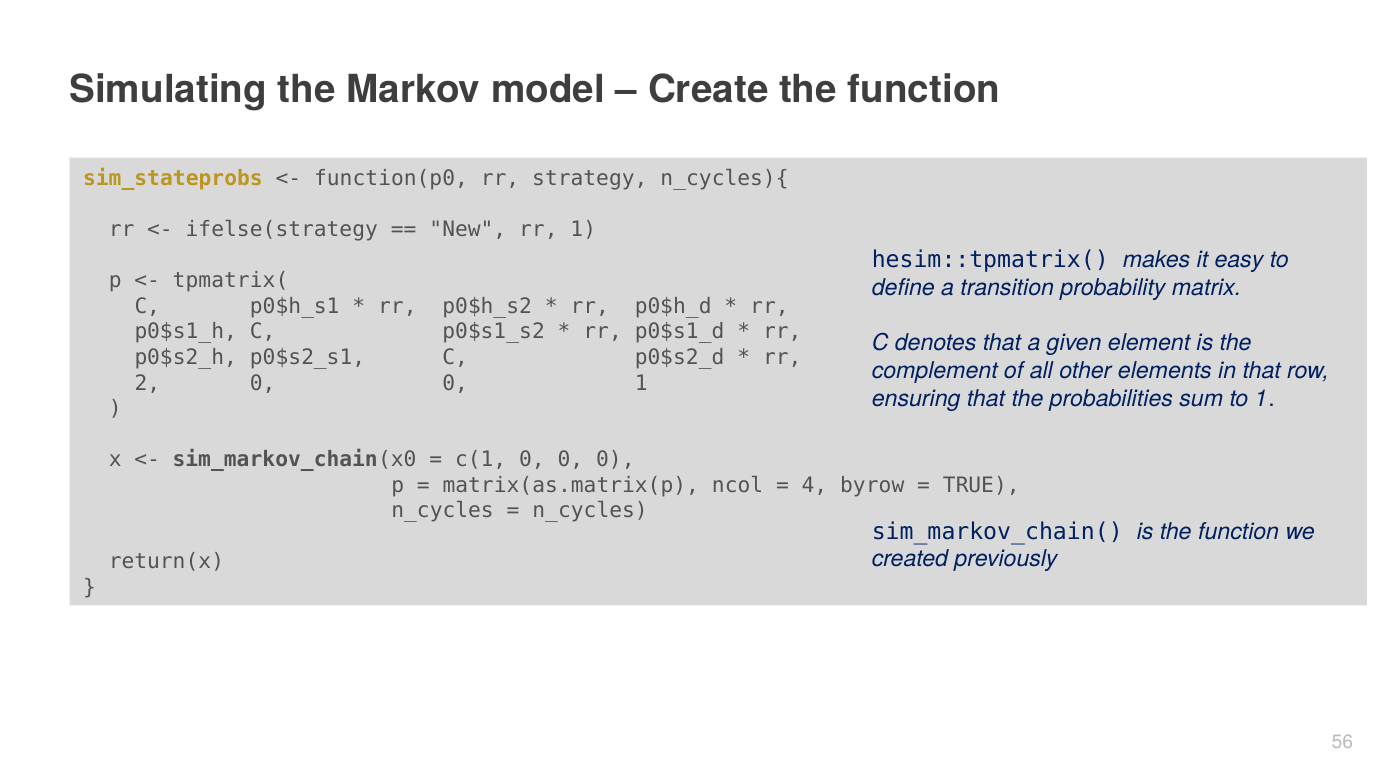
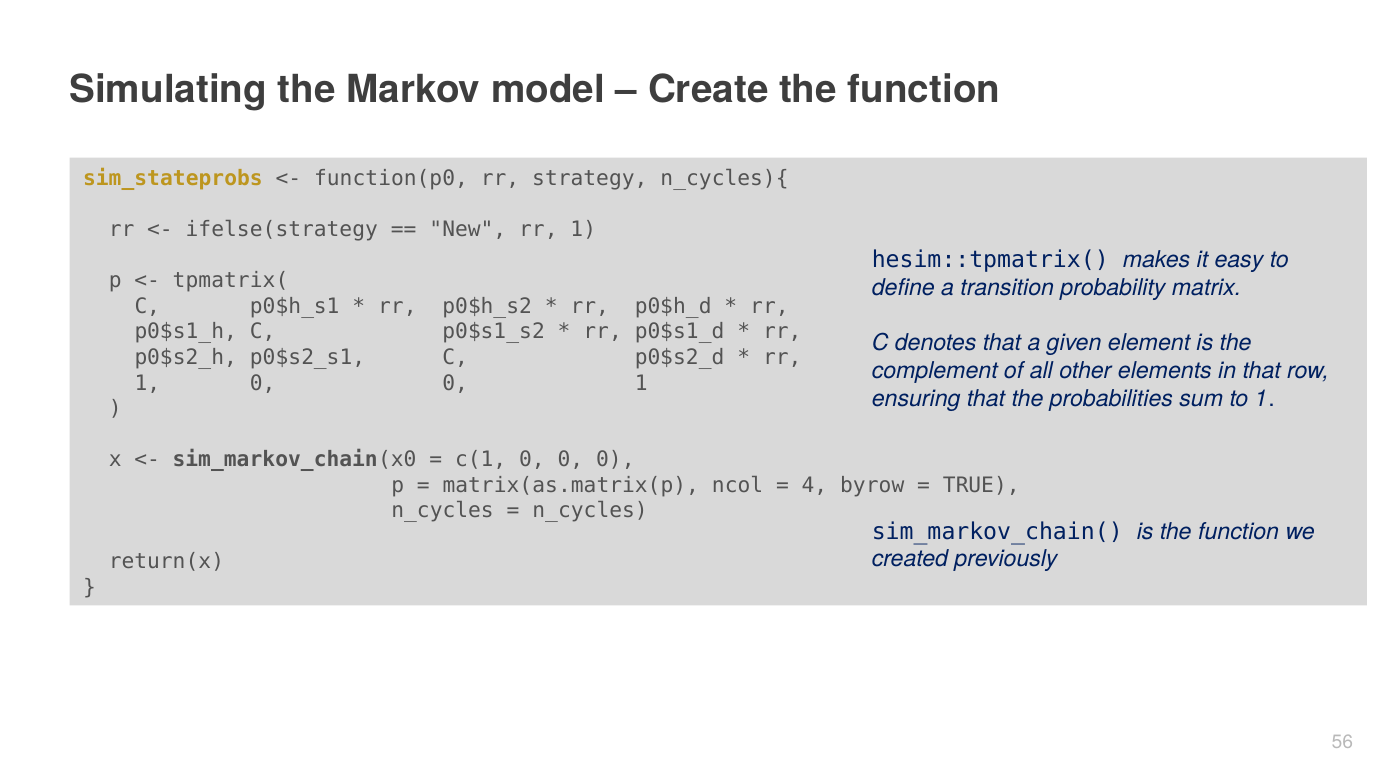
2: 2 -> 1 (147, 383)
